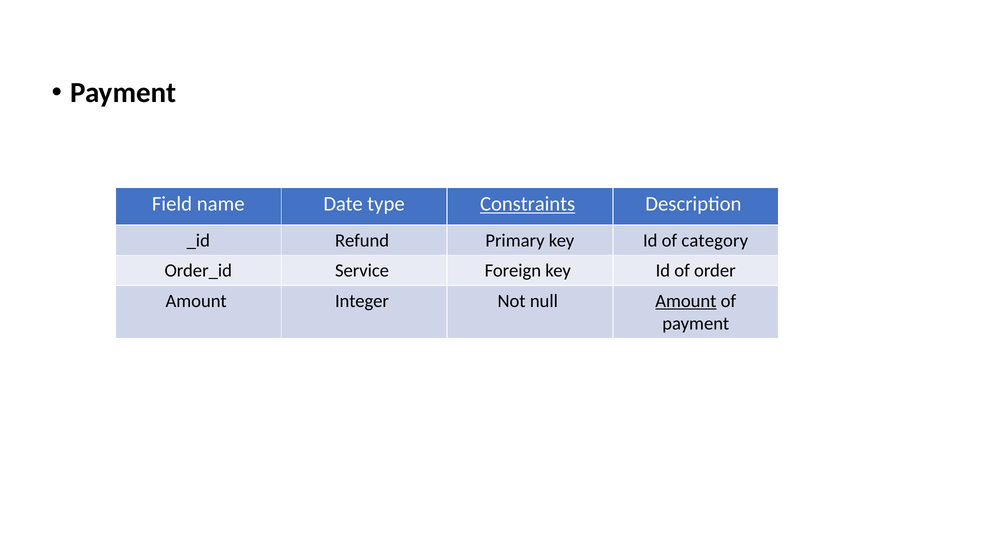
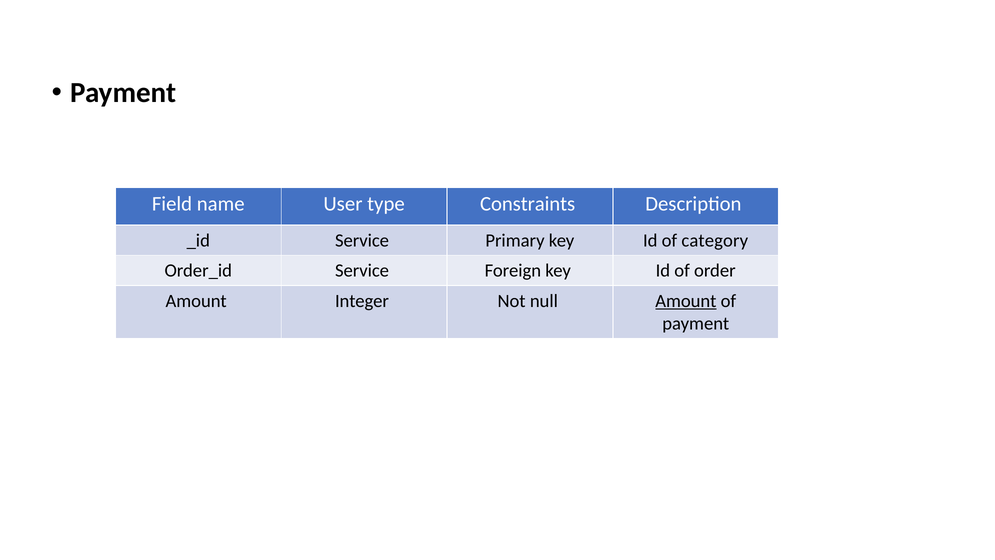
Date: Date -> User (343, 204)
Constraints underline: present -> none (528, 204)
Refund: Refund -> Service (362, 240)
